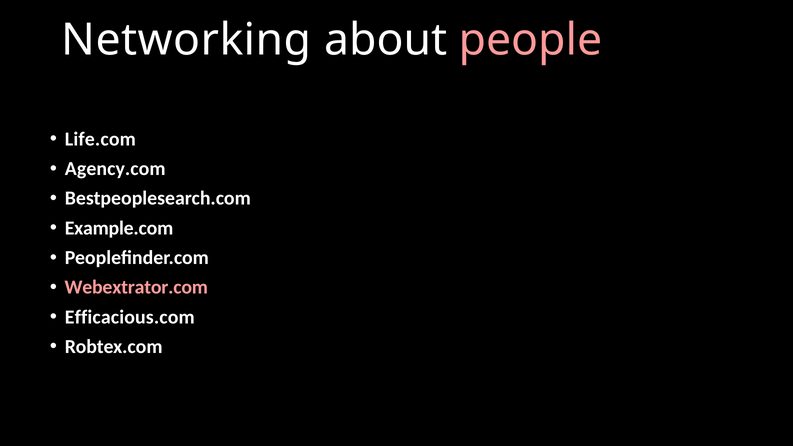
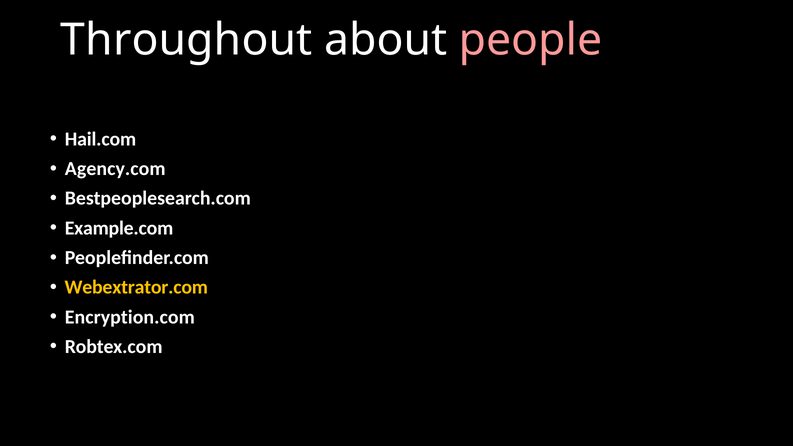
Networking: Networking -> Throughout (186, 40)
Life.com: Life.com -> Hail.com (101, 139)
Webextrator.com colour: pink -> yellow (136, 287)
Efficacious.com: Efficacious.com -> Encryption.com (130, 317)
